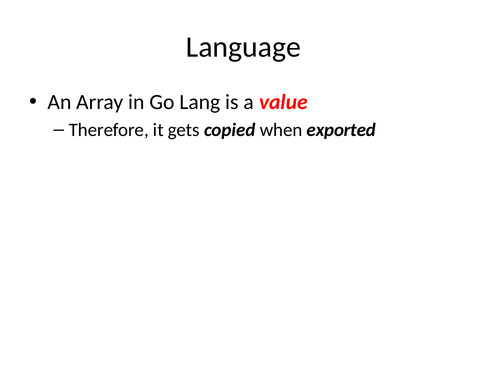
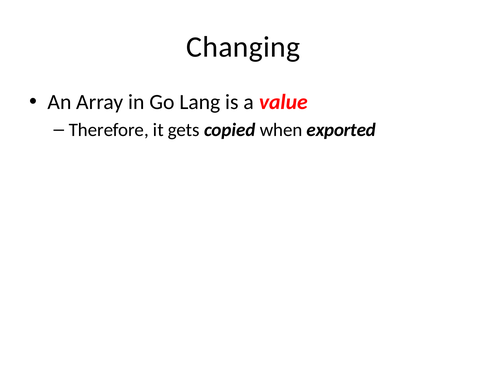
Language: Language -> Changing (243, 47)
